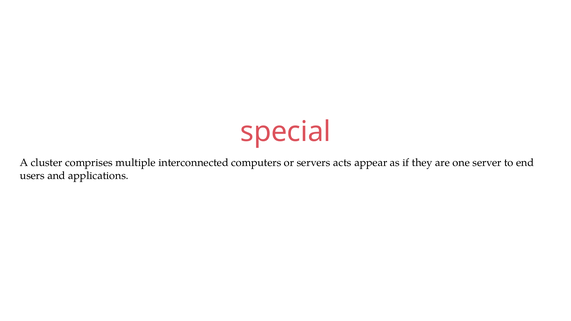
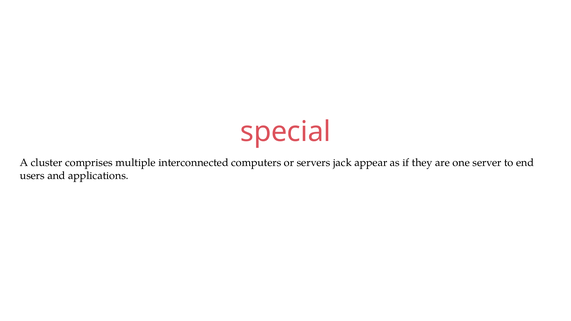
acts: acts -> jack (342, 163)
